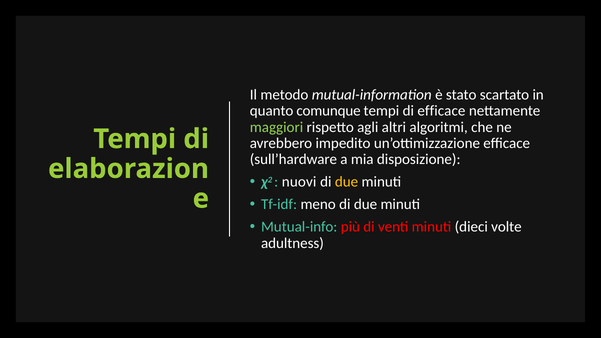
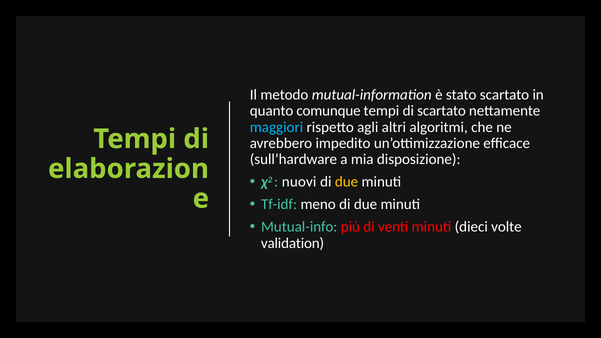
di efficace: efficace -> scartato (442, 111)
maggiori colour: light green -> light blue (277, 127)
adultness: adultness -> validation (293, 243)
